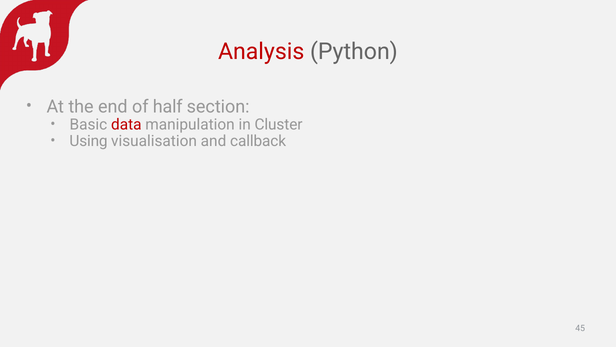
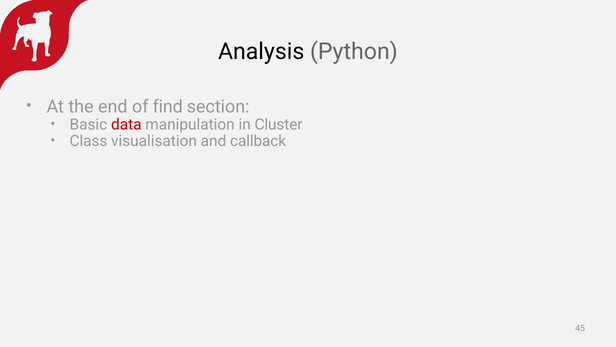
Analysis colour: red -> black (261, 52)
half: half -> find (168, 106)
Using: Using -> Class (88, 141)
